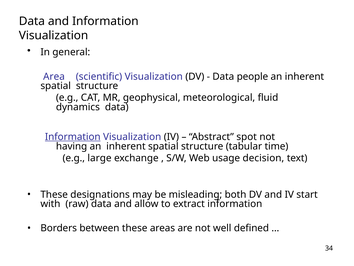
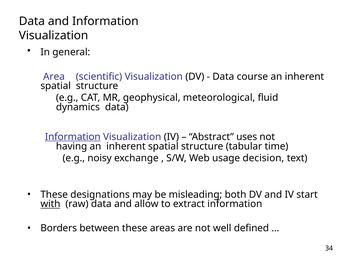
people: people -> course (252, 76)
spot: spot -> uses (247, 137)
large: large -> noisy (100, 158)
with underline: none -> present (50, 204)
